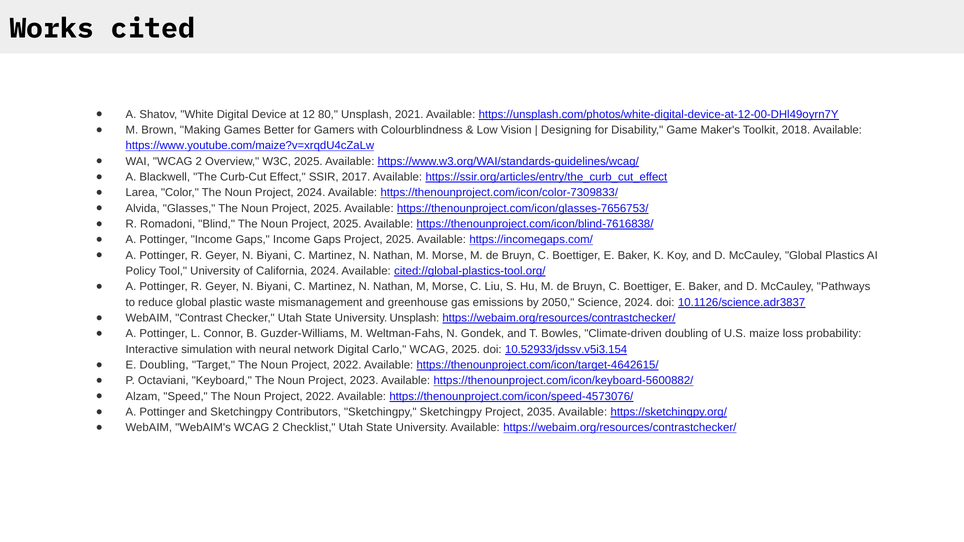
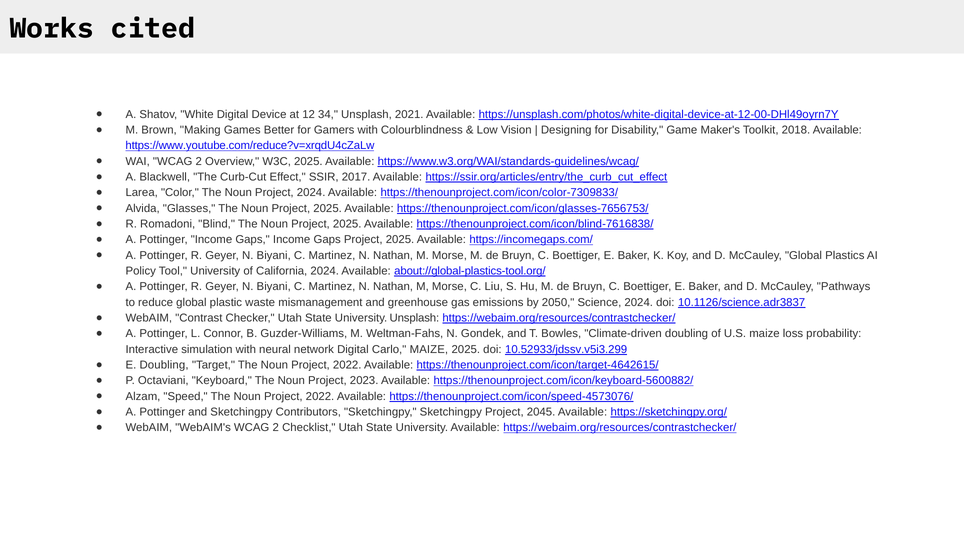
80: 80 -> 34 (328, 114)
https://www.youtube.com/maize?v=xrqdU4cZaLw: https://www.youtube.com/maize?v=xrqdU4cZaLw -> https://www.youtube.com/reduce?v=xrqdU4cZaLw (250, 146)
cited://global-plastics-tool.org/: cited://global-plastics-tool.org/ -> about://global-plastics-tool.org/ (470, 271)
Carlo WCAG: WCAG -> MAIZE (429, 350)
10.52933/jdssv.v5i3.154: 10.52933/jdssv.v5i3.154 -> 10.52933/jdssv.v5i3.299 (566, 350)
2035: 2035 -> 2045 (541, 412)
